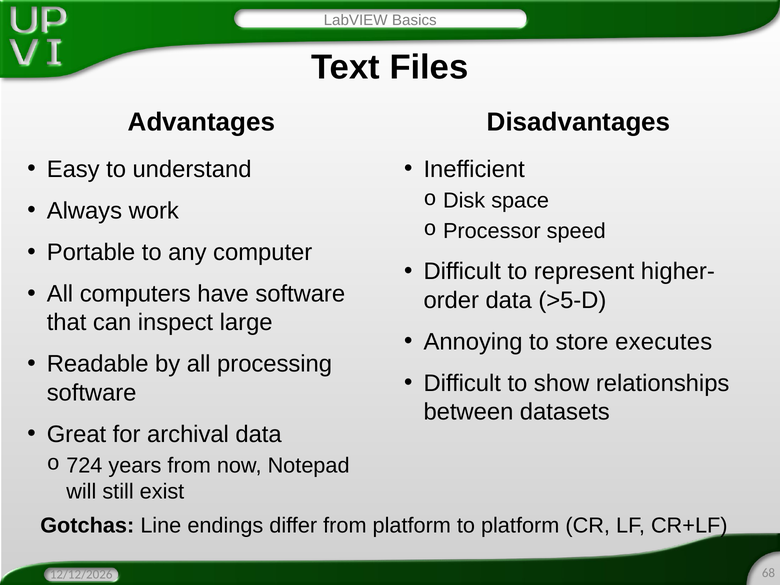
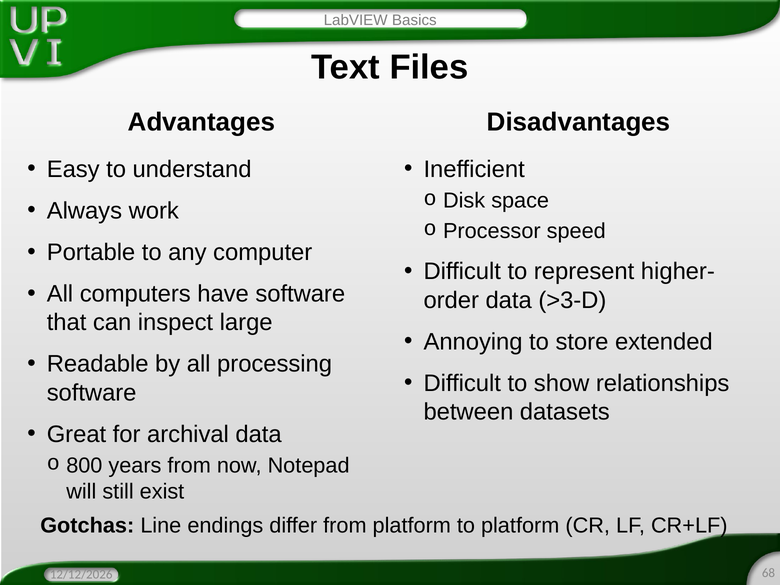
>5-D: >5-D -> >3-D (572, 300)
executes: executes -> extended (664, 342)
724: 724 -> 800 (84, 466)
